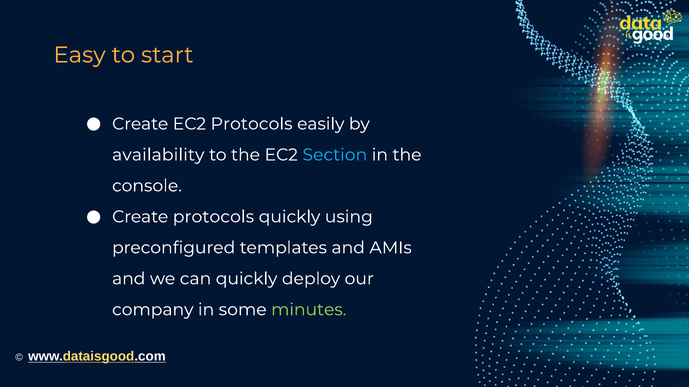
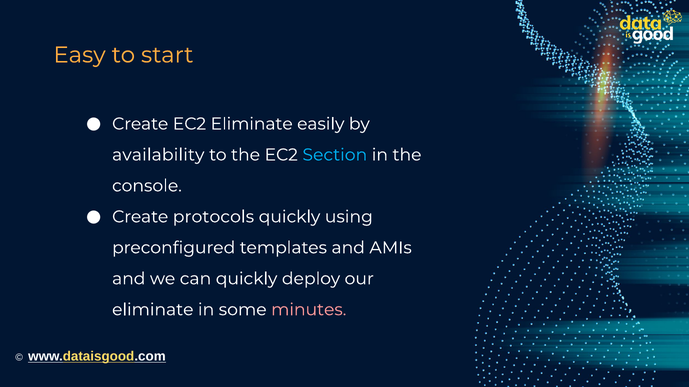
EC2 Protocols: Protocols -> Eliminate (252, 124)
company: company -> eliminate (153, 310)
minutes colour: light green -> pink (309, 310)
